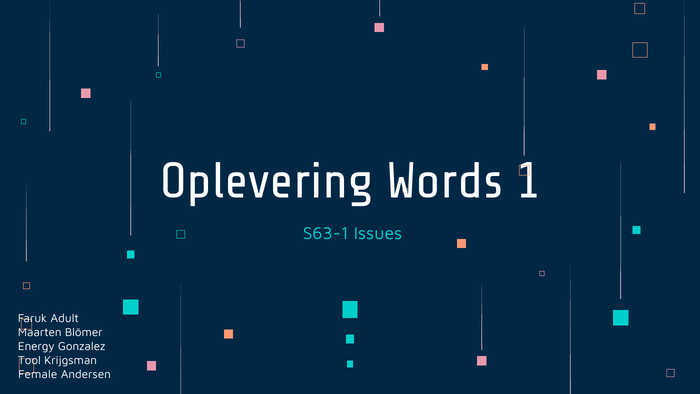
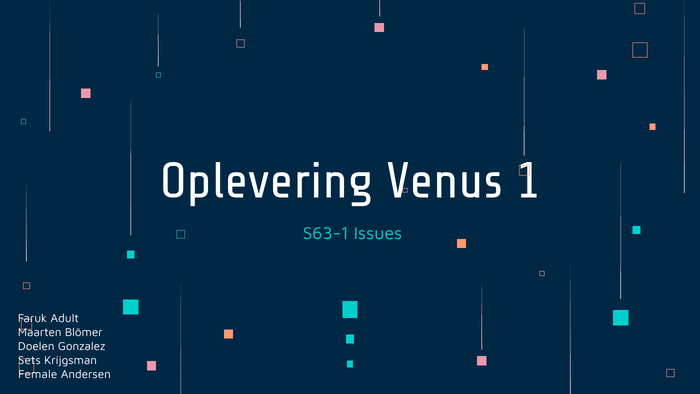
Words: Words -> Venus (445, 181)
Energy: Energy -> Doelen (36, 346)
Tool: Tool -> Sets (29, 360)
